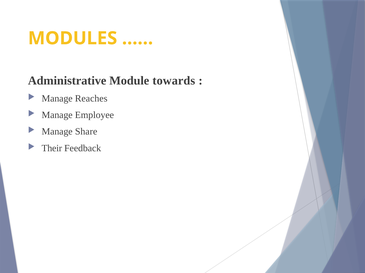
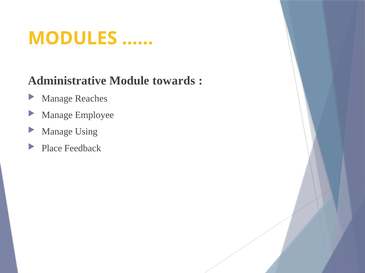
Share: Share -> Using (86, 132)
Their: Their -> Place (52, 149)
